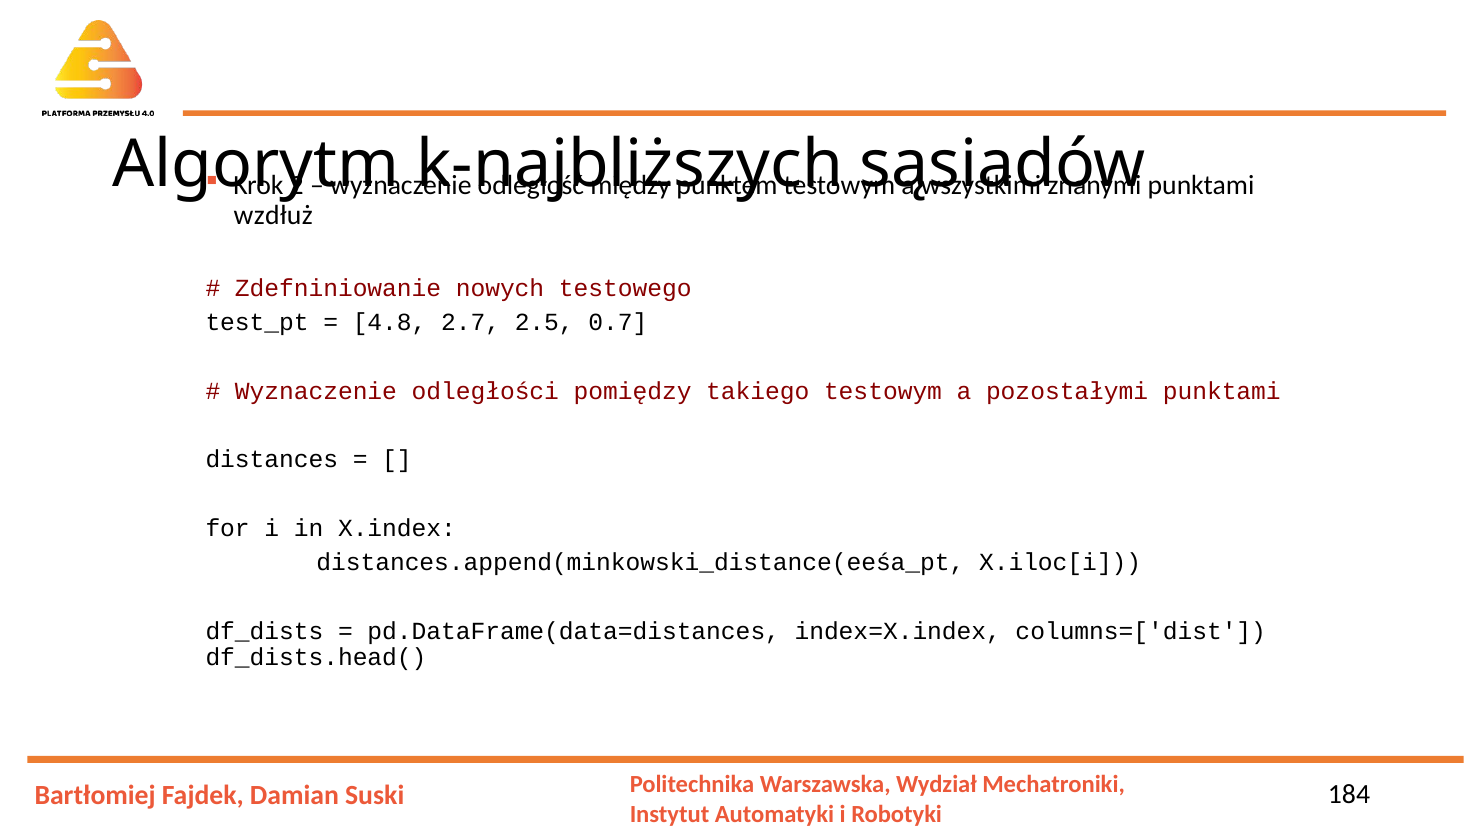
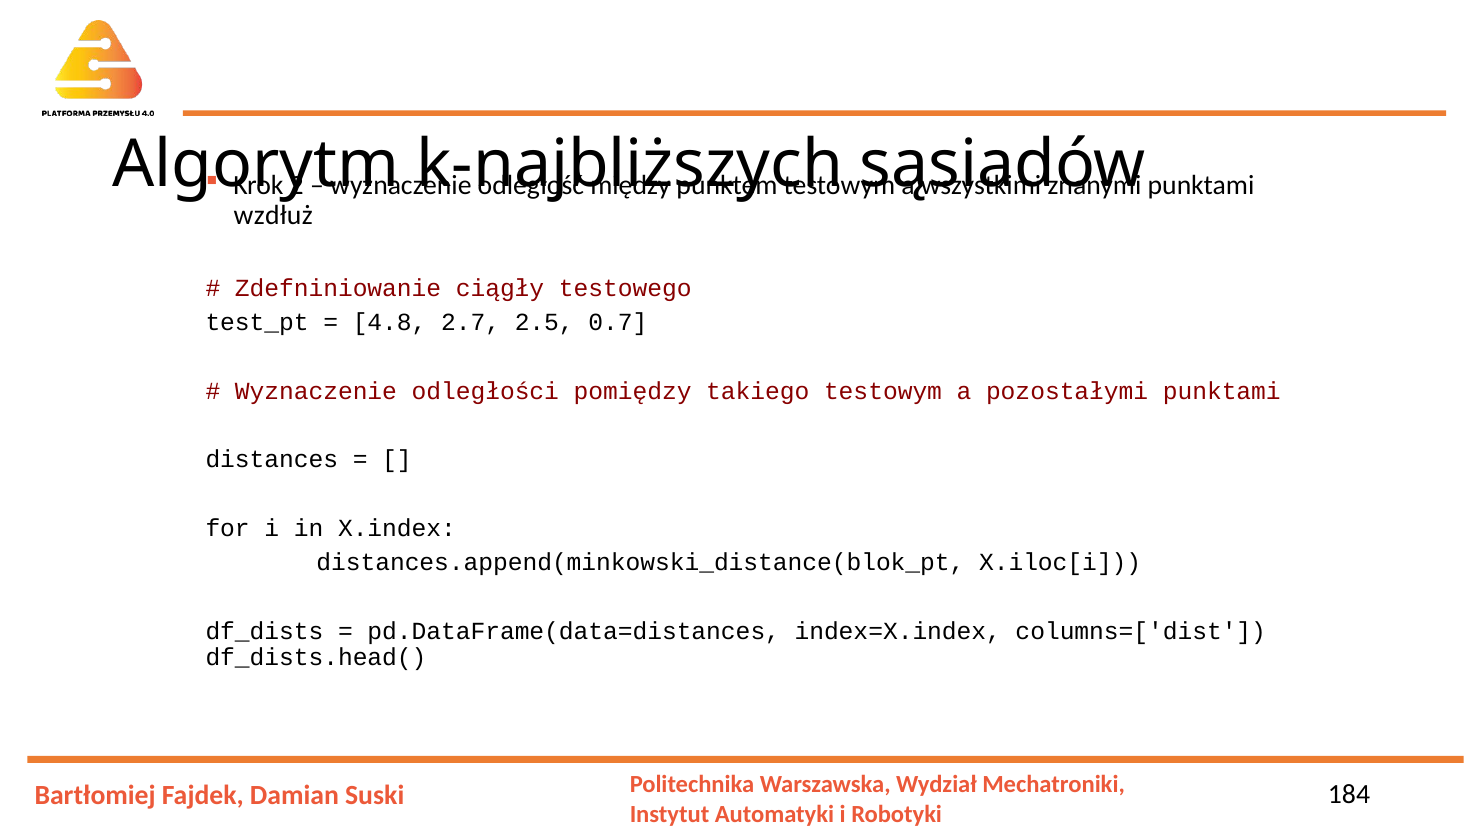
nowych: nowych -> ciągły (500, 289)
distances.append(minkowski_distance(eeśa_pt: distances.append(minkowski_distance(eeśa_pt -> distances.append(minkowski_distance(blok_pt (640, 563)
